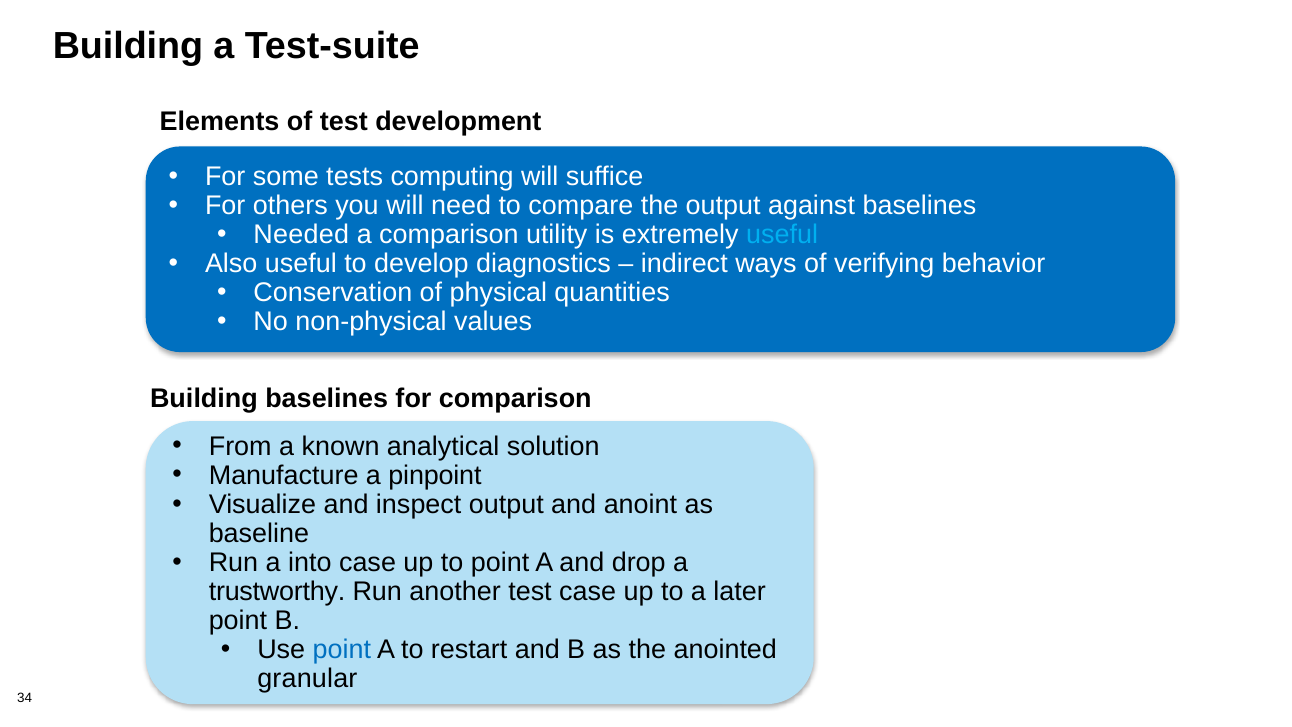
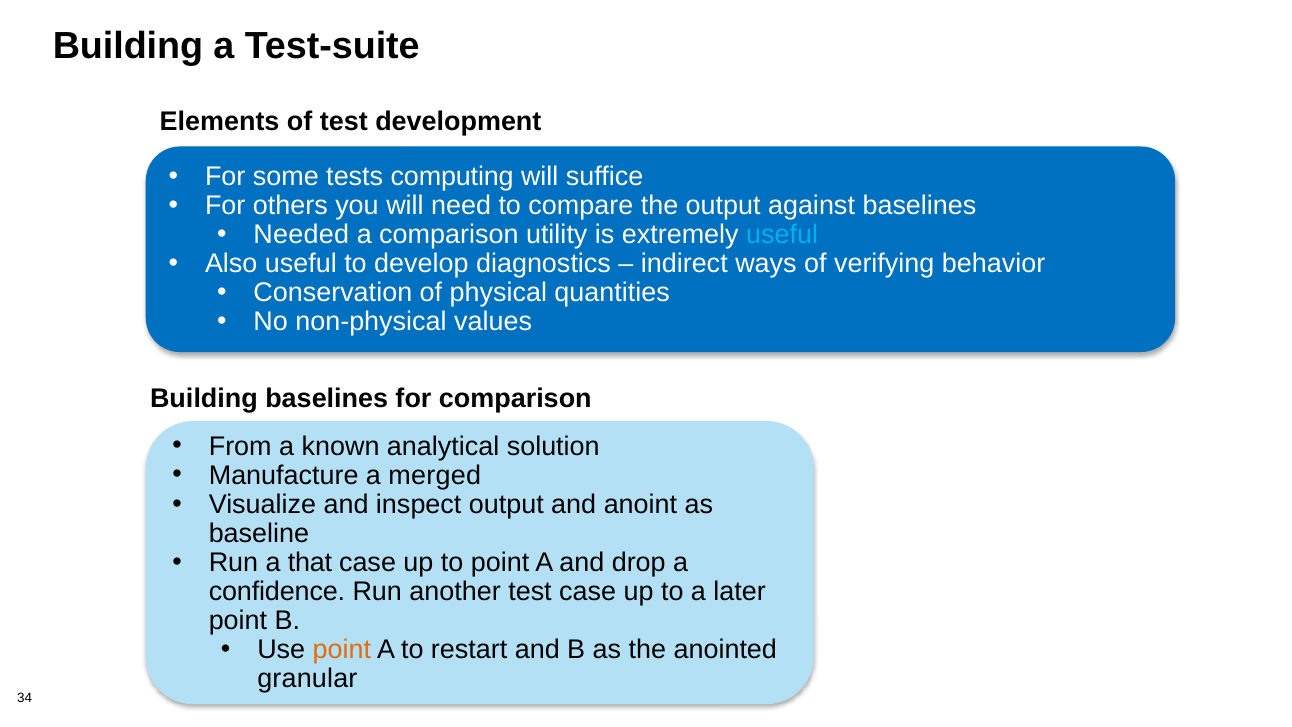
pinpoint: pinpoint -> merged (435, 475)
into: into -> that (310, 562)
trustworthy: trustworthy -> confidence (277, 591)
point colour: blue -> orange (342, 650)
